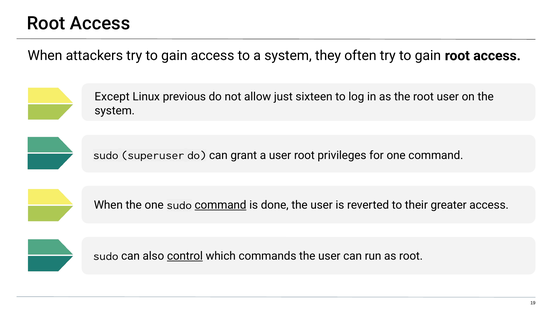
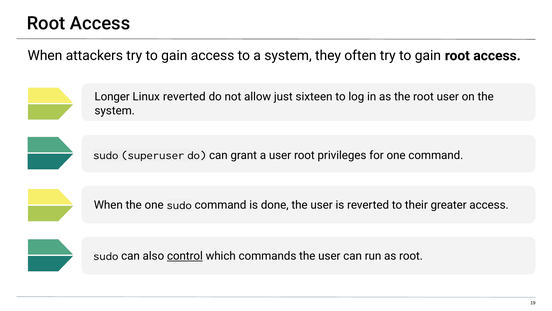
Except: Except -> Longer (112, 97)
Linux previous: previous -> reverted (184, 97)
command underline: present -> none (221, 205)
